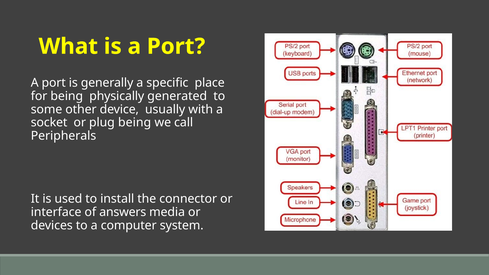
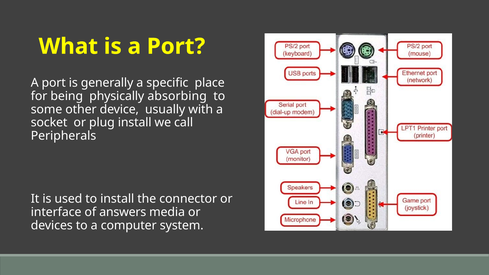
generated: generated -> absorbing (177, 96)
plug being: being -> install (135, 123)
